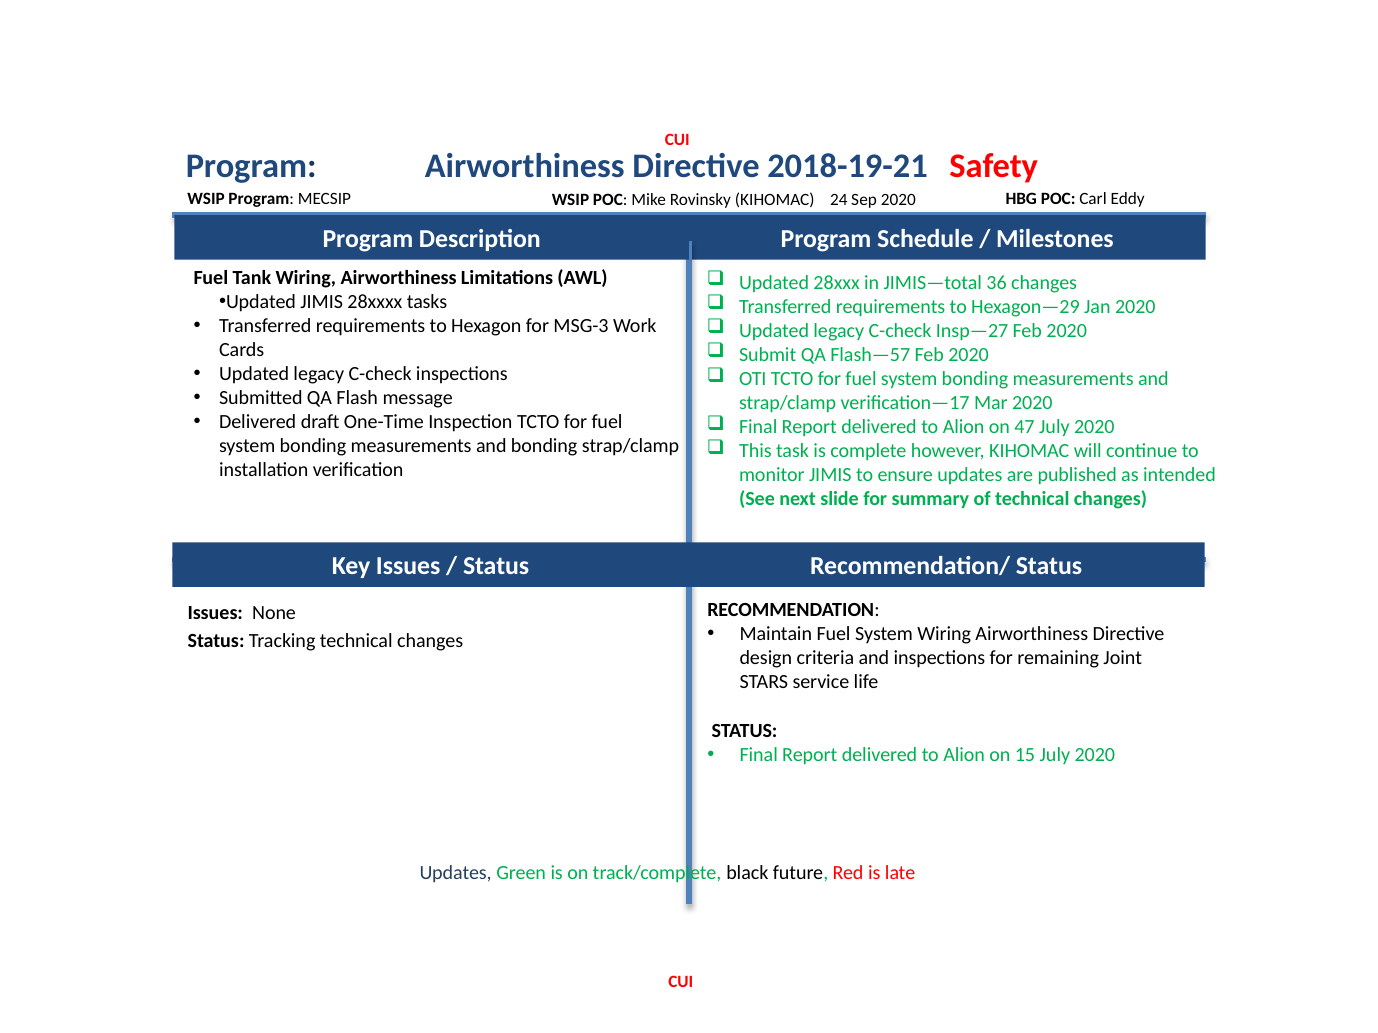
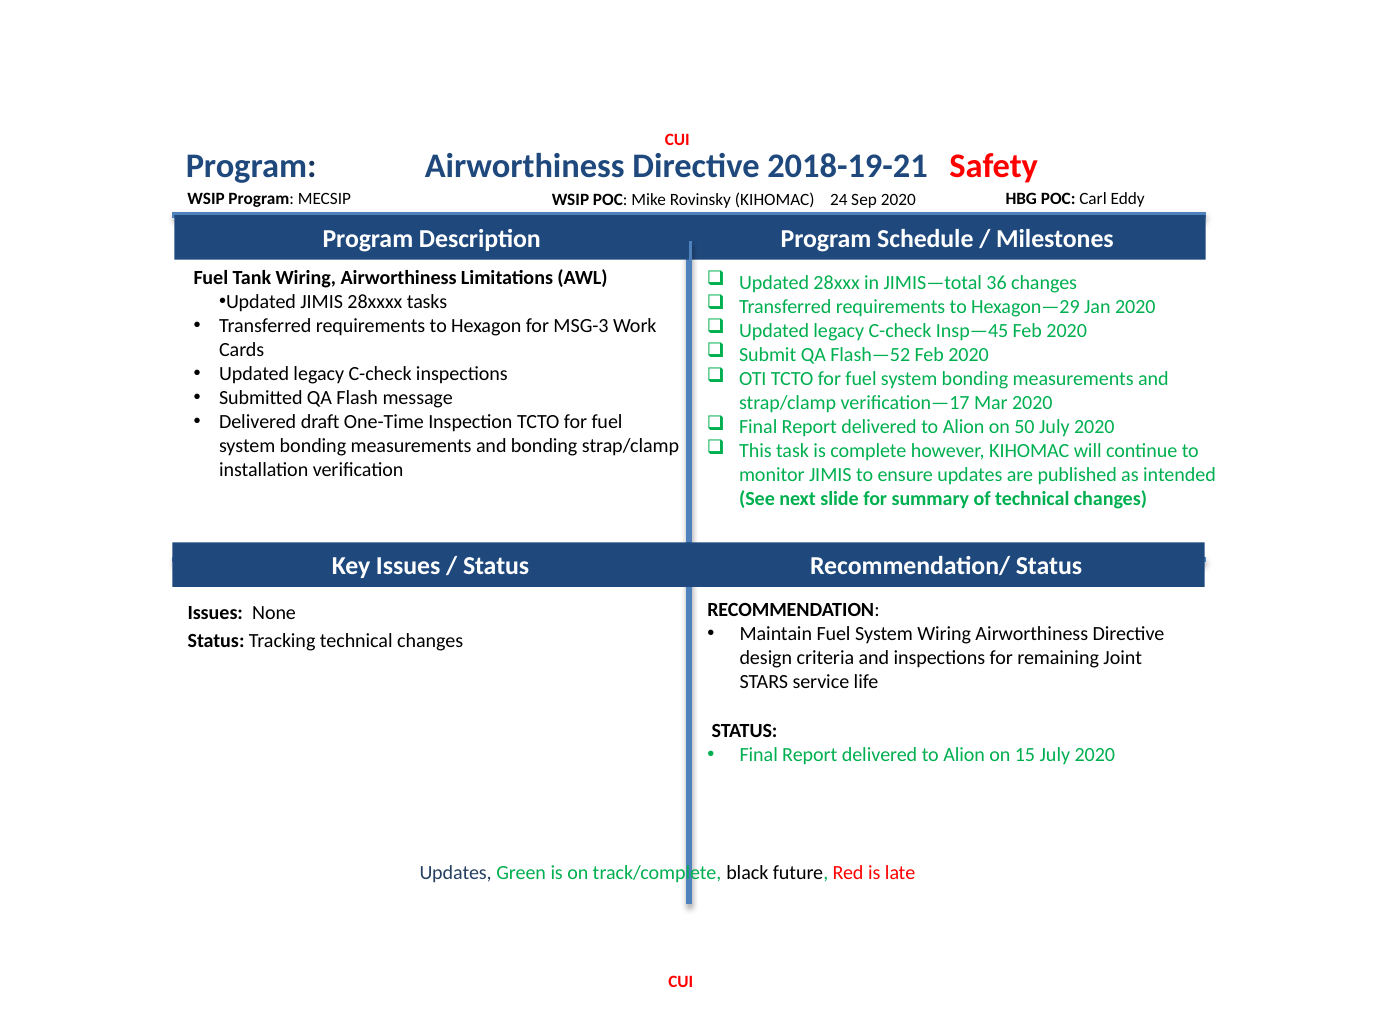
Insp—27: Insp—27 -> Insp—45 (972, 331)
Flash—57: Flash—57 -> Flash—52 (870, 355)
47: 47 -> 50 (1024, 427)
